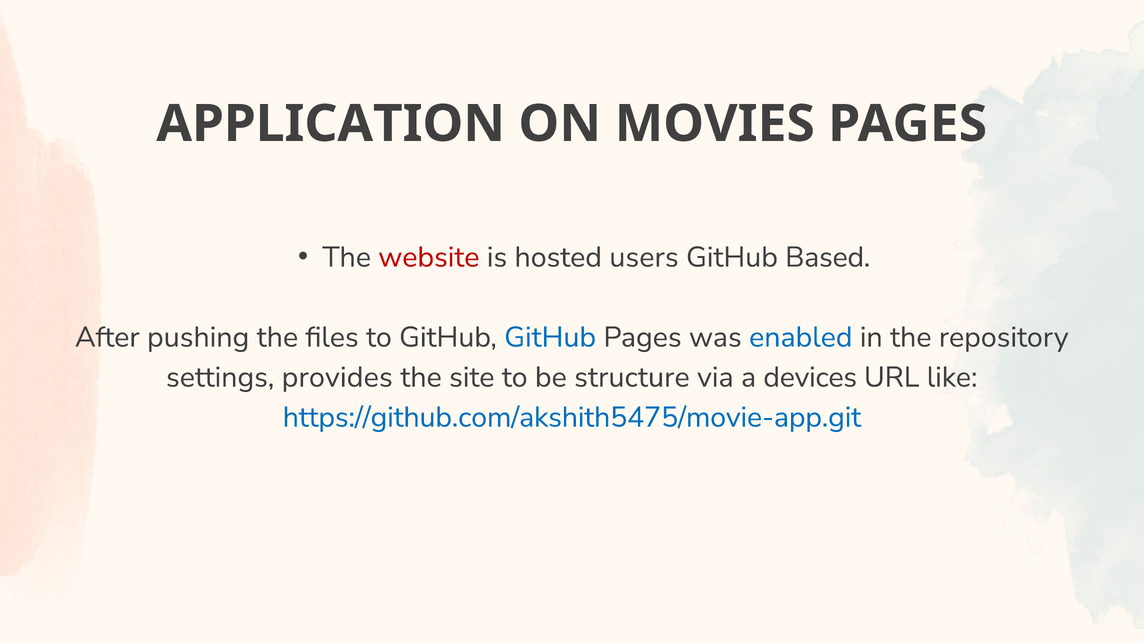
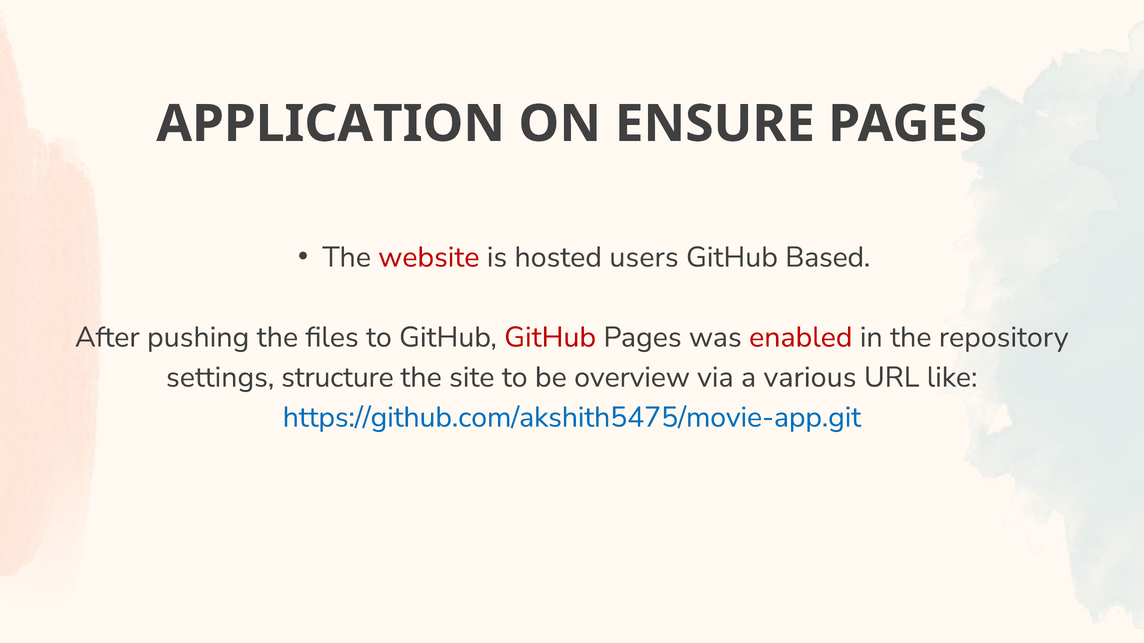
MOVIES: MOVIES -> ENSURE (715, 124)
GitHub colour: blue -> red (550, 337)
enabled colour: blue -> red (801, 337)
provides: provides -> structure (337, 377)
structure: structure -> overview (632, 377)
devices: devices -> various (810, 377)
